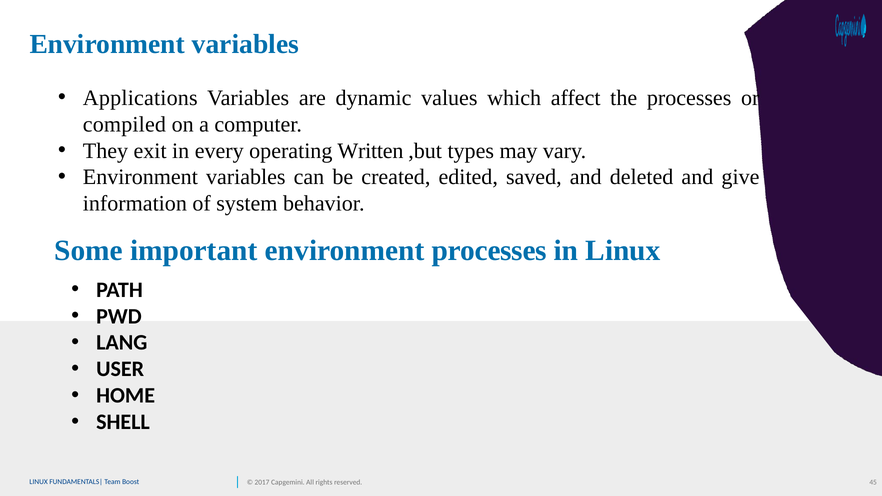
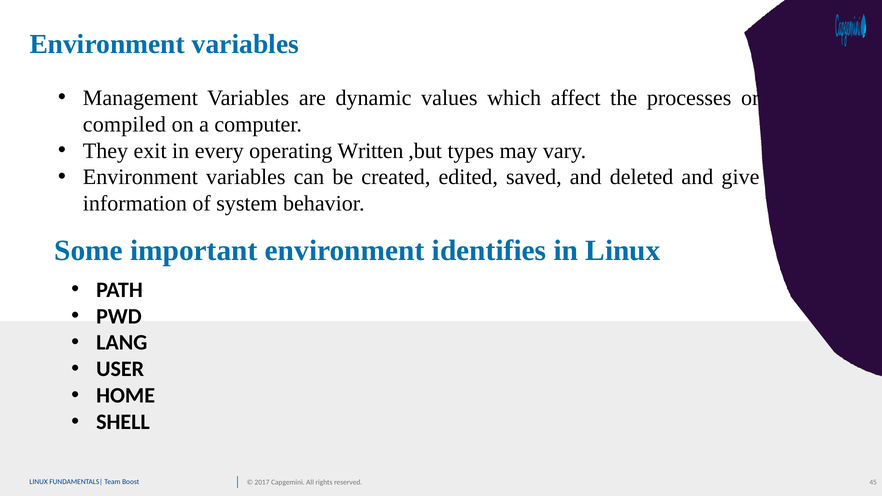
Applications: Applications -> Management (140, 98)
environment processes: processes -> identifies (489, 251)
